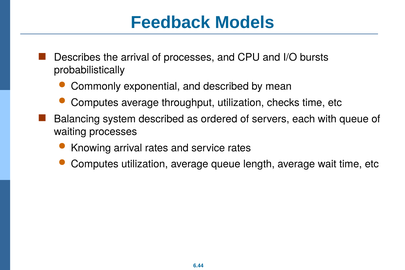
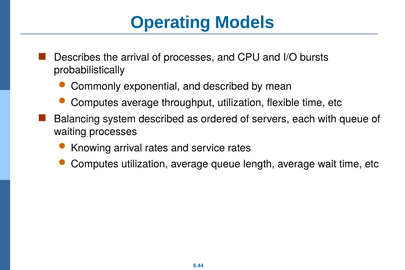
Feedback: Feedback -> Operating (171, 23)
checks: checks -> flexible (283, 103)
